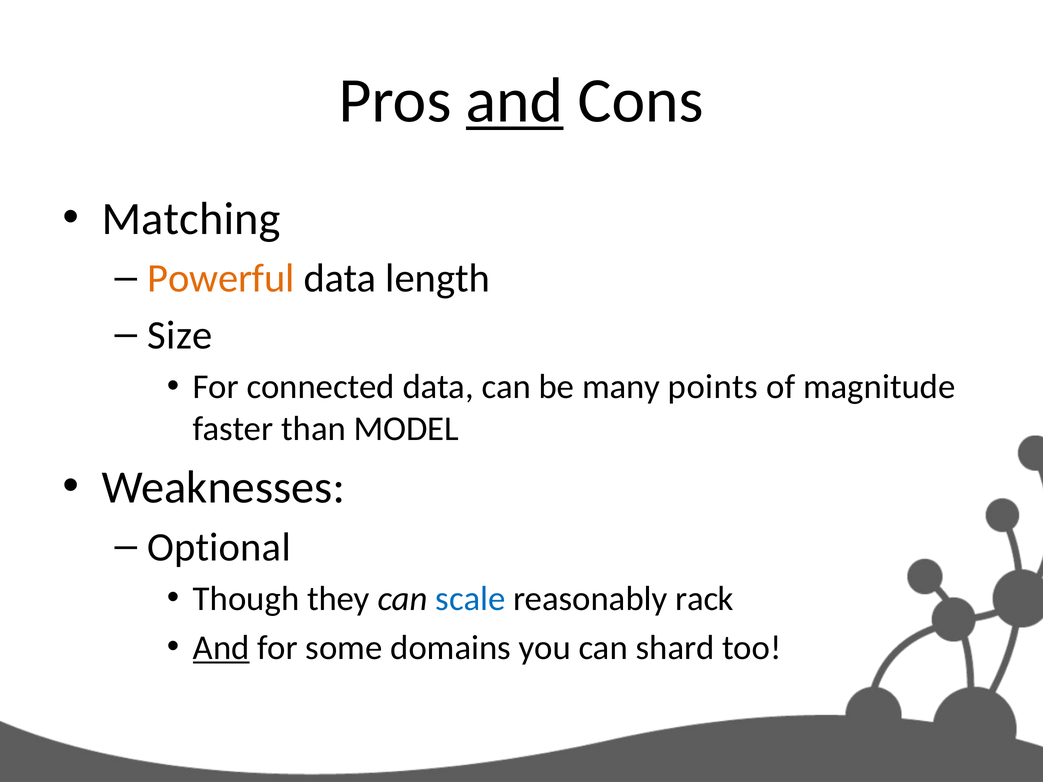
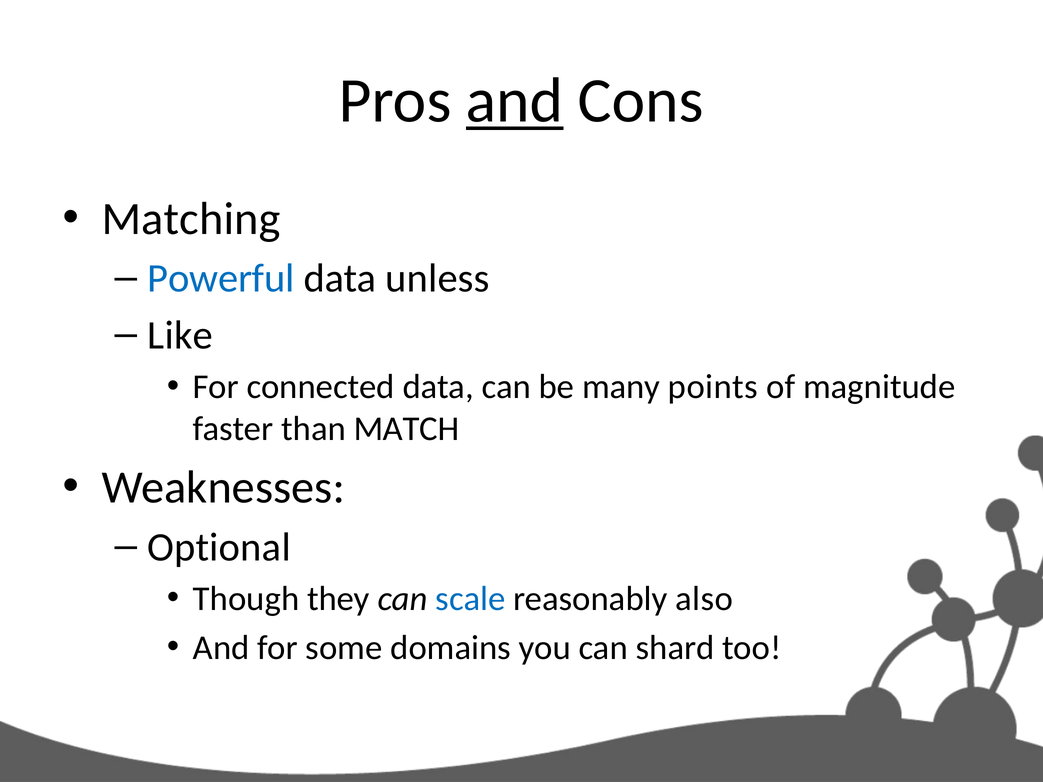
Powerful colour: orange -> blue (221, 279)
length: length -> unless (438, 279)
Size: Size -> Like (180, 335)
MODEL: MODEL -> MATCH (406, 429)
rack: rack -> also (704, 599)
And underline: present -> none (221, 648)
